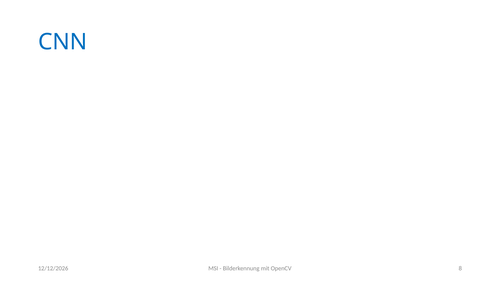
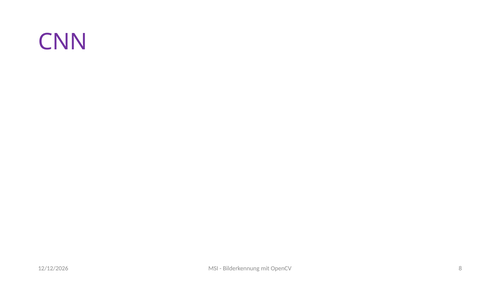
CNN colour: blue -> purple (63, 42)
